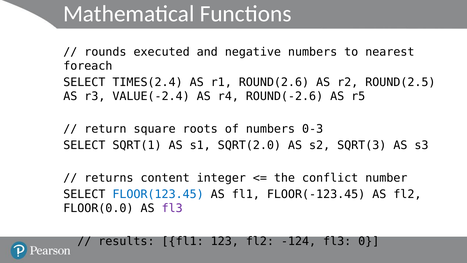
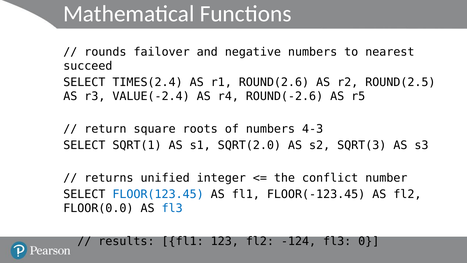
executed: executed -> failover (162, 52)
foreach: foreach -> succeed (88, 66)
0-3: 0-3 -> 4-3 (313, 129)
content: content -> unified (165, 178)
fl3 colour: purple -> blue (172, 208)
